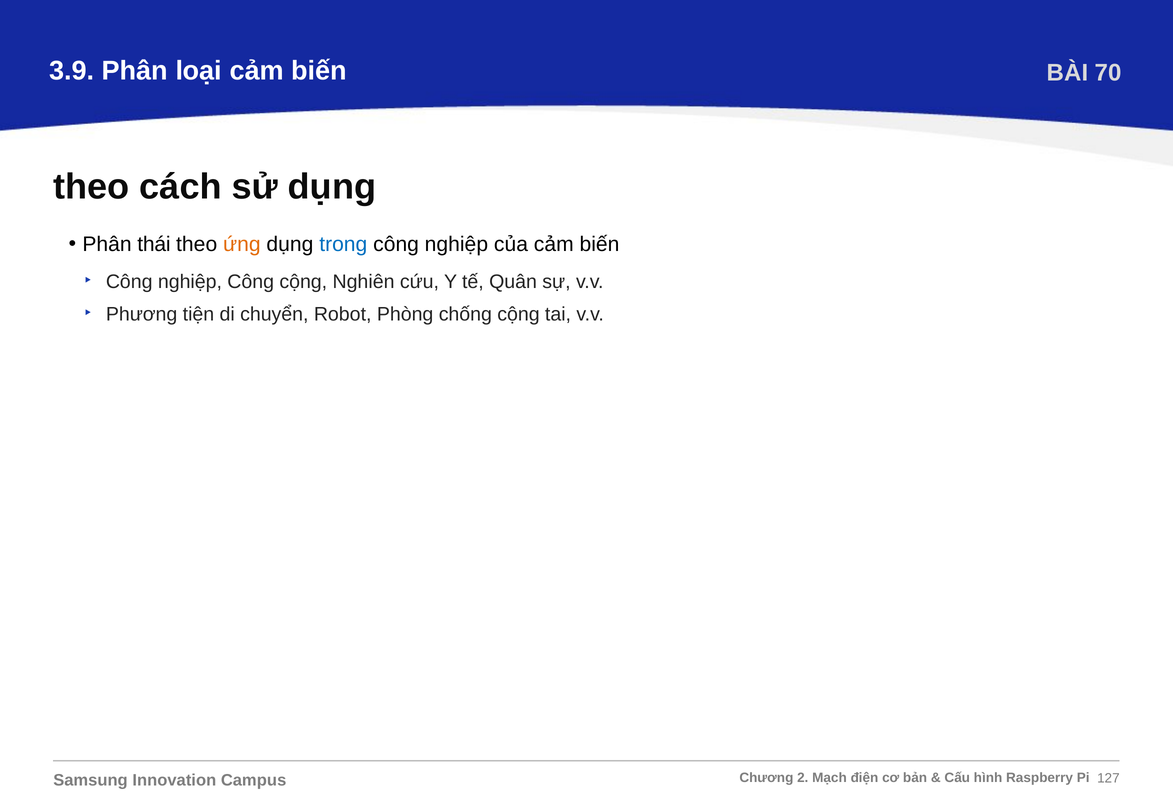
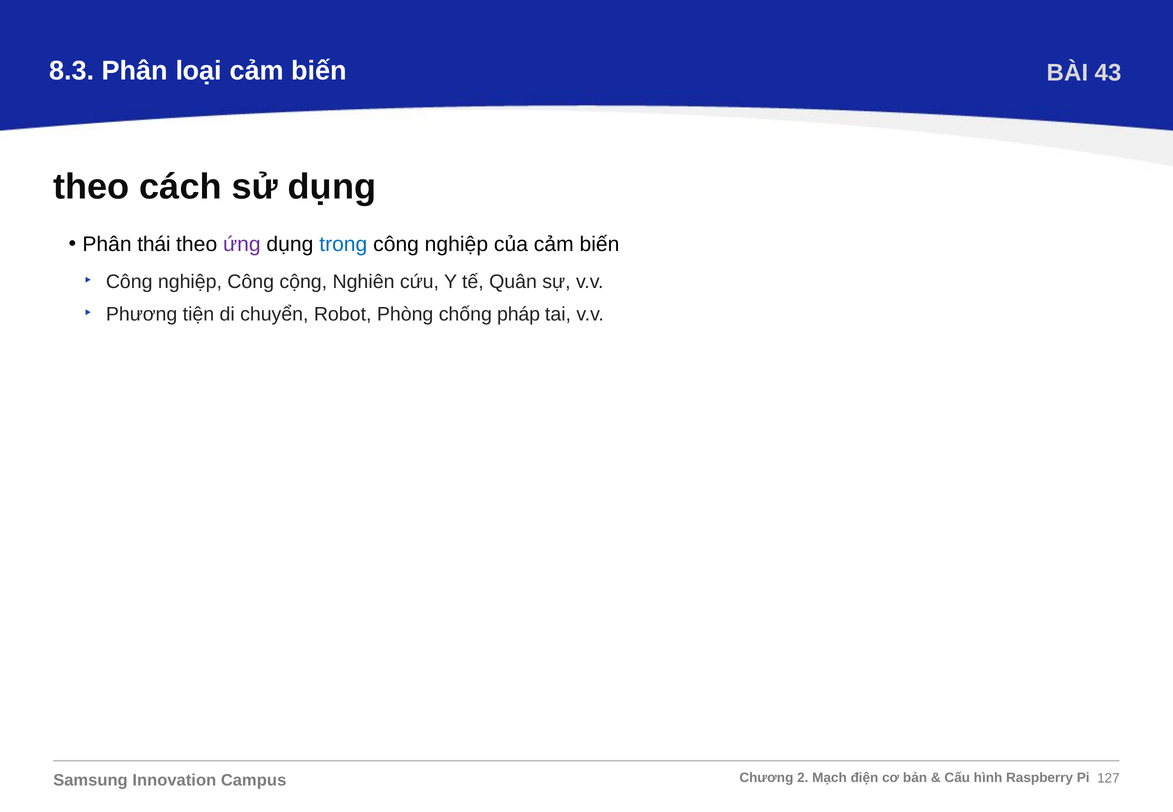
3.9: 3.9 -> 8.3 (72, 71)
70: 70 -> 43 (1108, 73)
ứng colour: orange -> purple (242, 244)
chống cộng: cộng -> pháp (519, 314)
